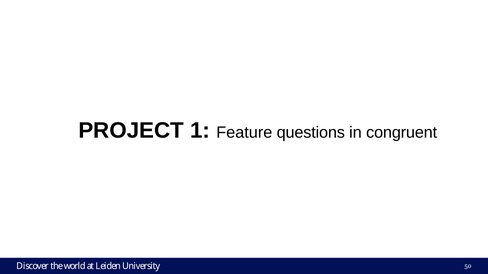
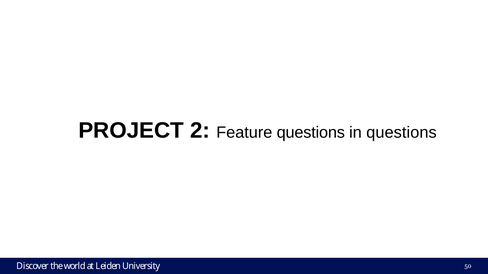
1: 1 -> 2 (200, 131)
in congruent: congruent -> questions (402, 133)
